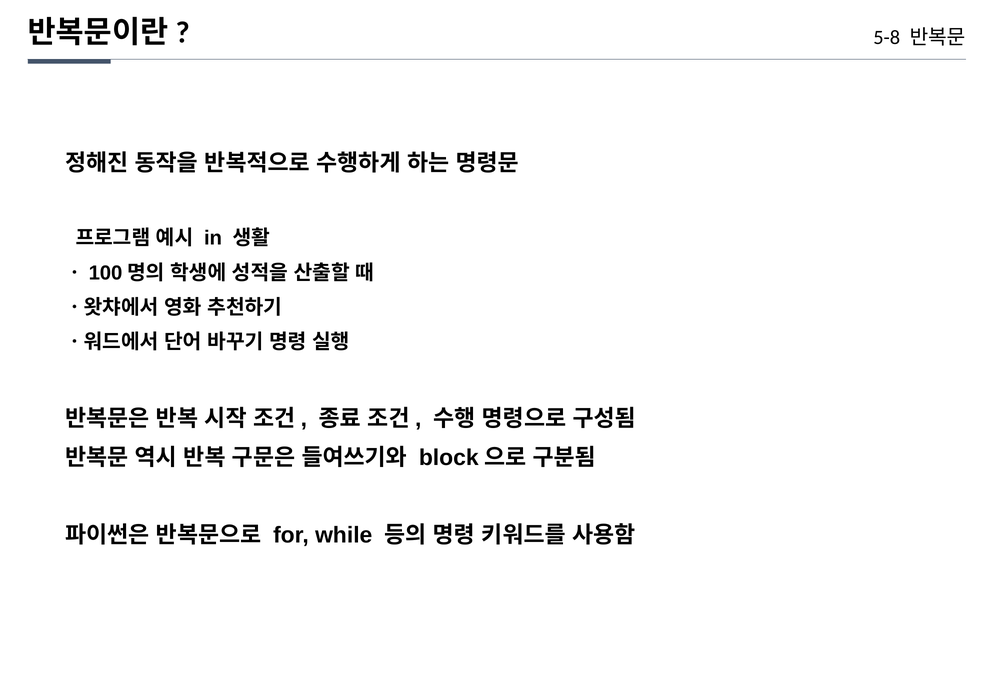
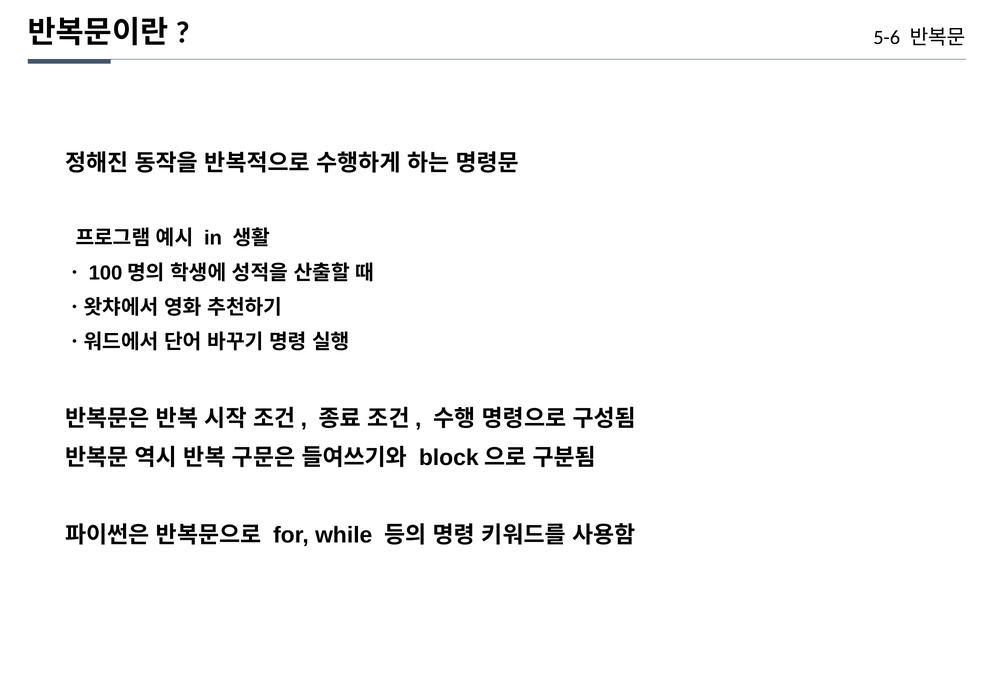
5-8: 5-8 -> 5-6 (887, 38)
